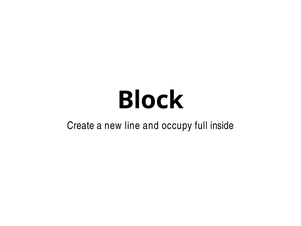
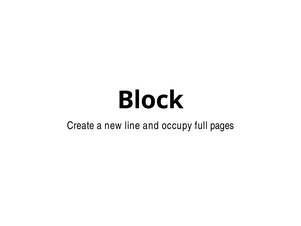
inside: inside -> pages (222, 126)
